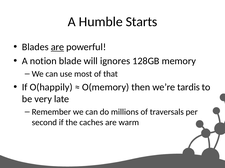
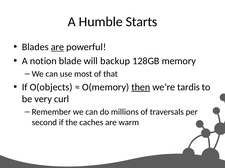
ignores: ignores -> backup (115, 61)
O(happily: O(happily -> O(objects (51, 87)
then underline: none -> present (141, 87)
late: late -> curl (62, 99)
